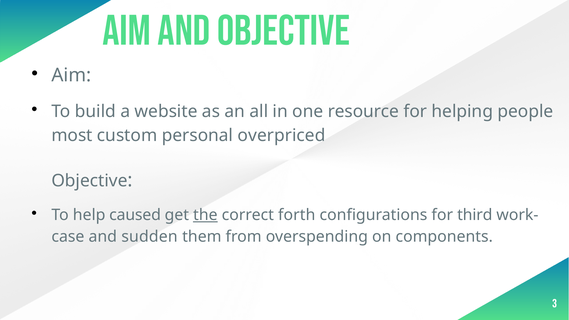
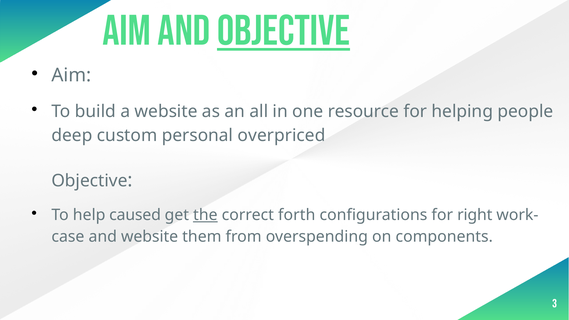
Objective underline: none -> present (283, 31)
most: most -> deep (72, 135)
third: third -> right (475, 215)
and sudden: sudden -> website (150, 237)
